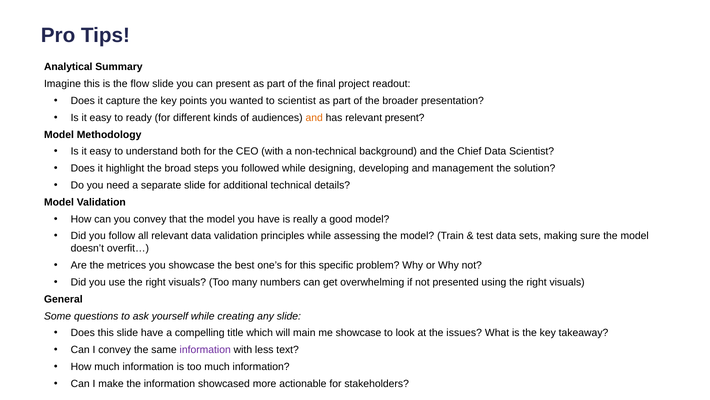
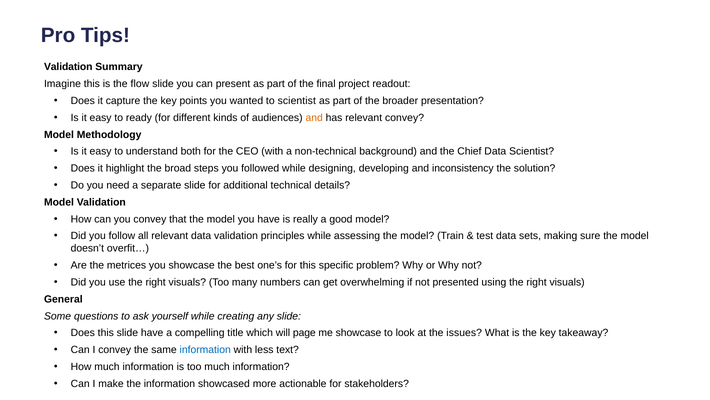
Analytical: Analytical -> Validation (68, 67)
relevant present: present -> convey (405, 118)
management: management -> inconsistency (463, 168)
main: main -> page (304, 333)
information colour: purple -> blue (205, 349)
